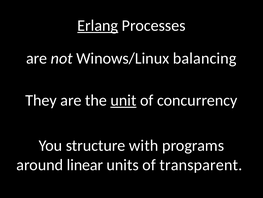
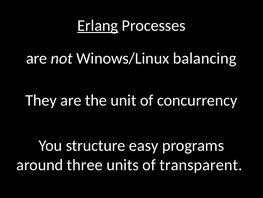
unit underline: present -> none (123, 100)
with: with -> easy (144, 145)
linear: linear -> three (85, 164)
